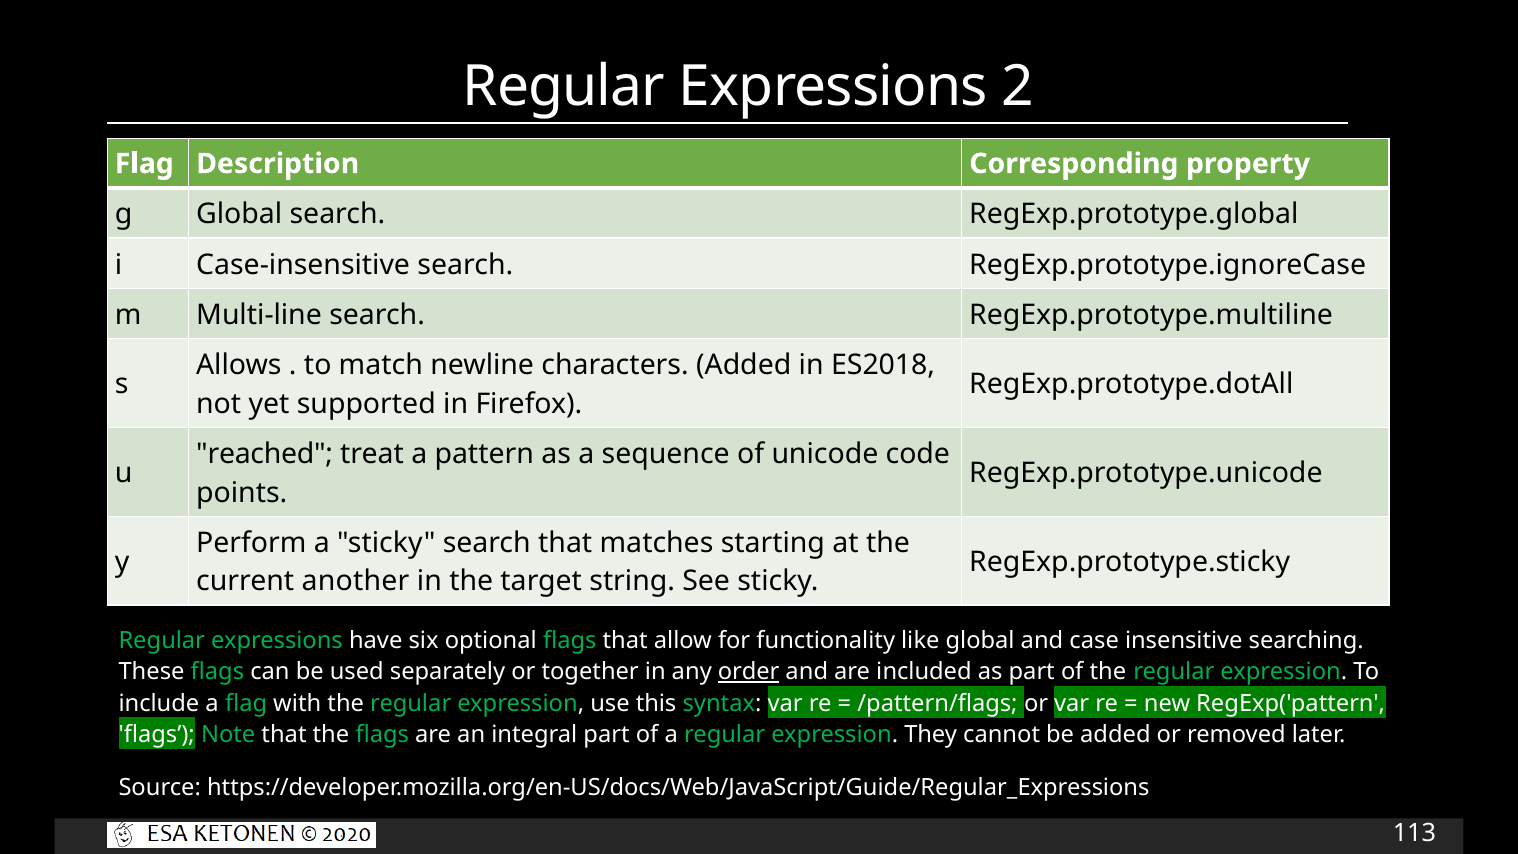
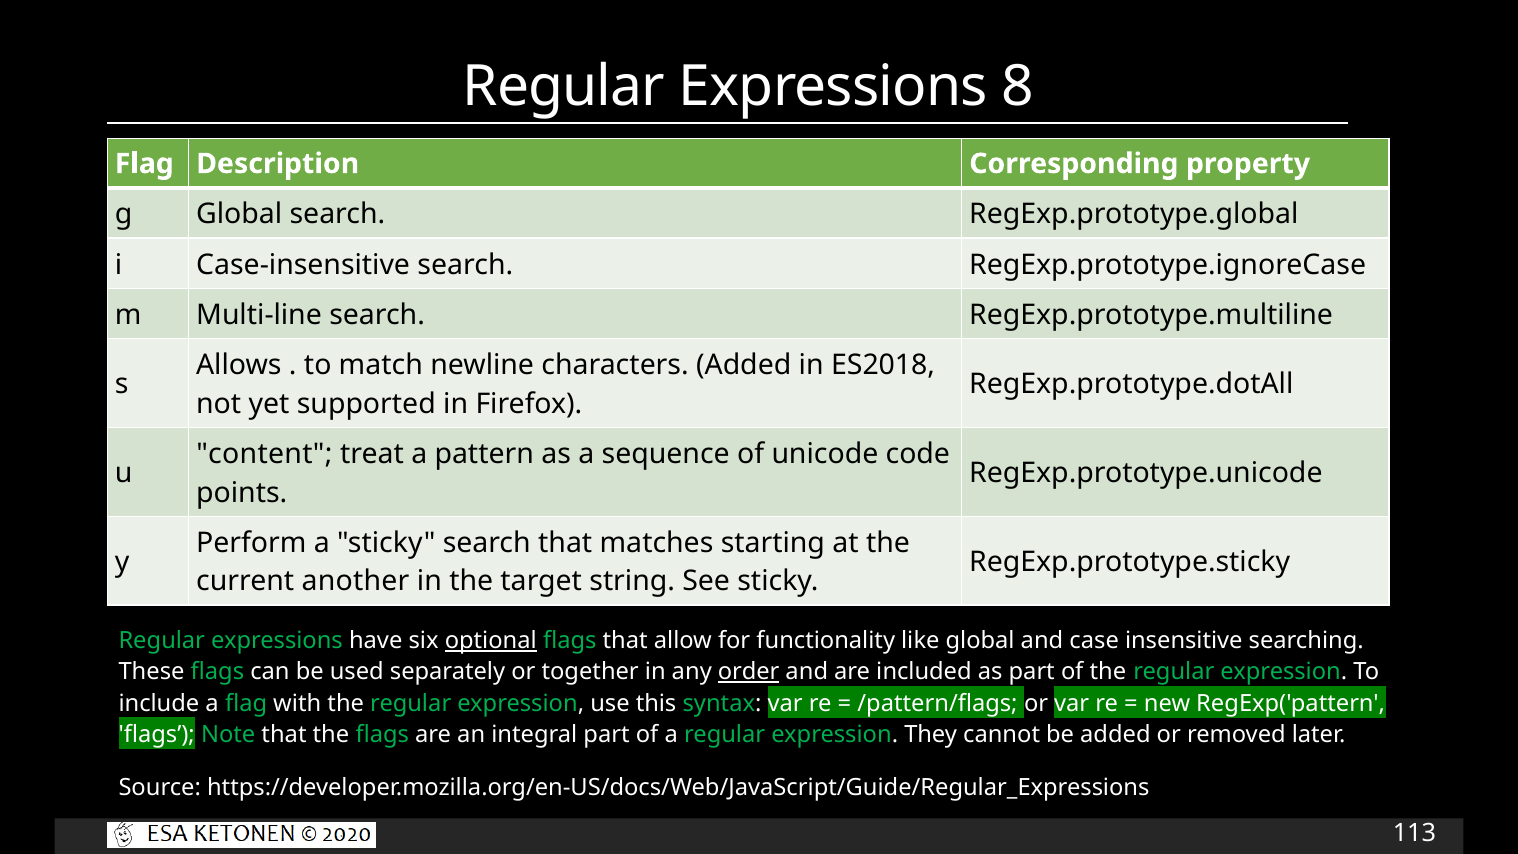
2: 2 -> 8 (1017, 86)
reached: reached -> content (264, 454)
optional underline: none -> present (491, 641)
